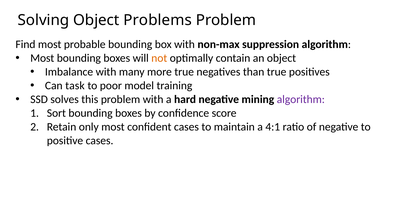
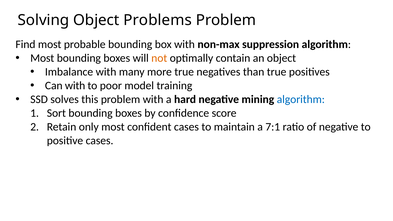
Can task: task -> with (75, 86)
algorithm colour: purple -> blue (301, 99)
4:1: 4:1 -> 7:1 (273, 127)
